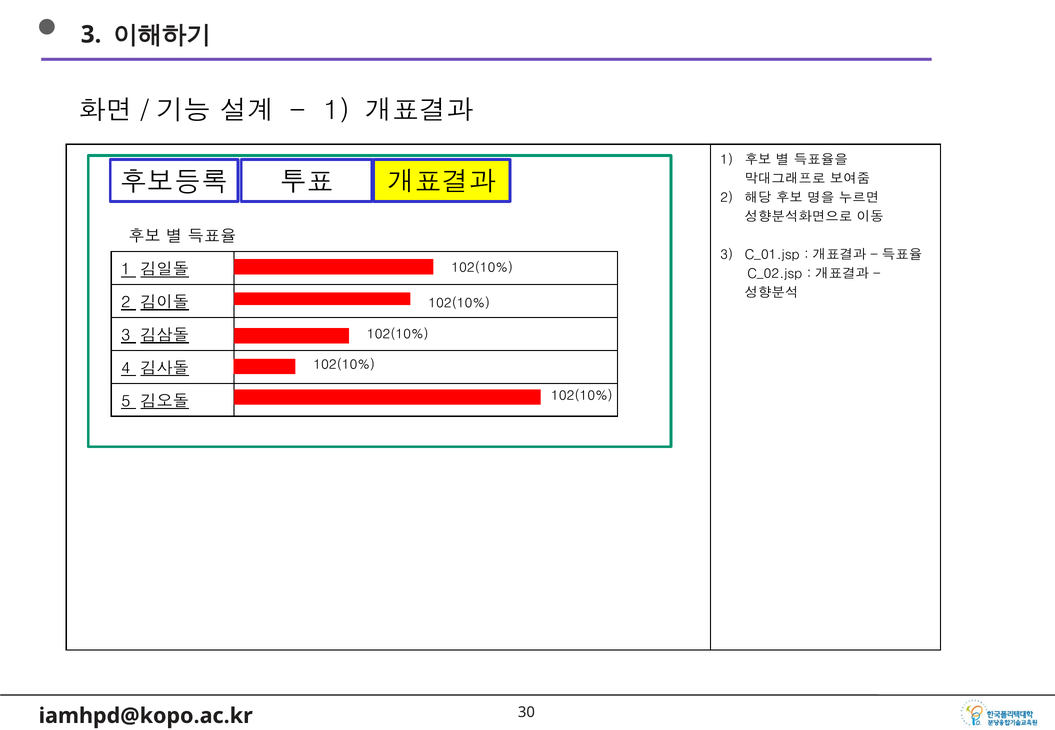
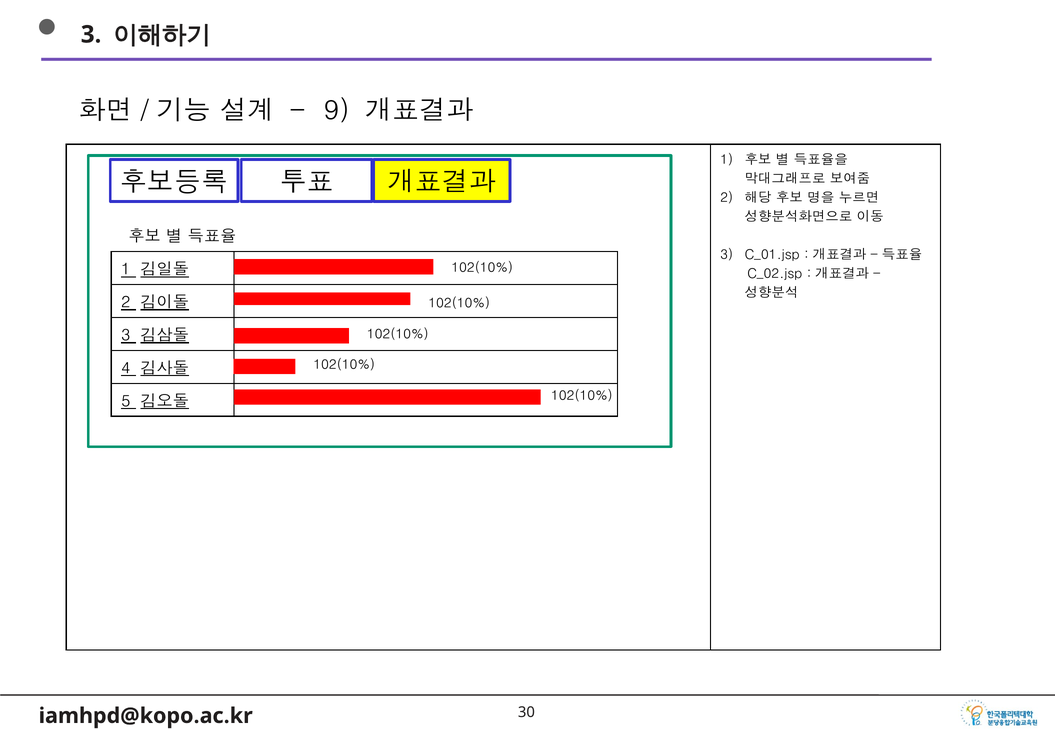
1: 1 -> 9 (337, 111)
